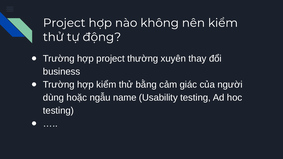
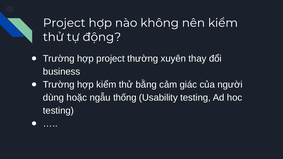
name: name -> thống (125, 98)
